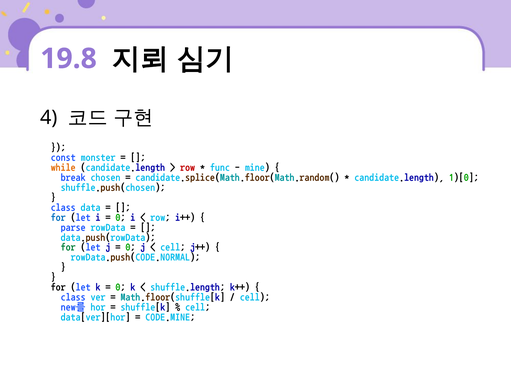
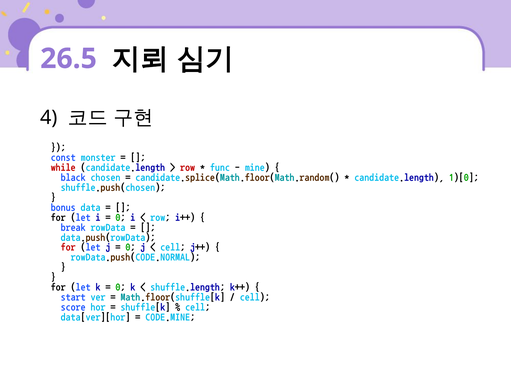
19.8: 19.8 -> 26.5 (69, 59)
while colour: orange -> red (63, 167)
break: break -> black (73, 177)
class: class -> bonus (63, 207)
for colour: blue -> black (58, 217)
parse: parse -> break (73, 227)
for colour: green -> red (68, 247)
class: class -> start (73, 296)
new를: new를 -> score (73, 306)
